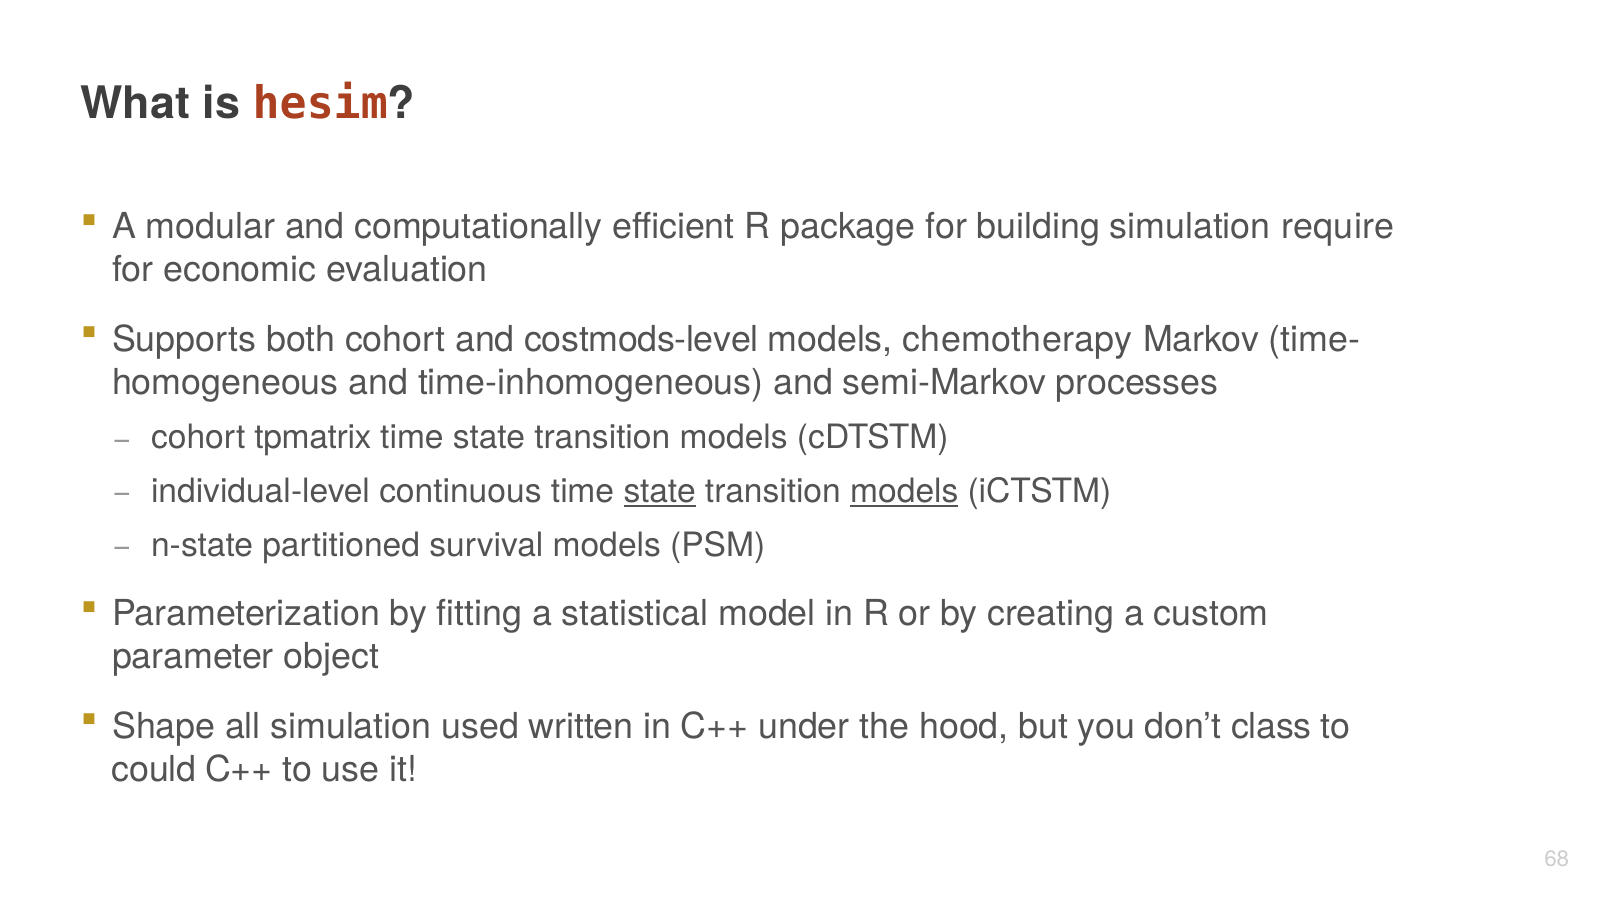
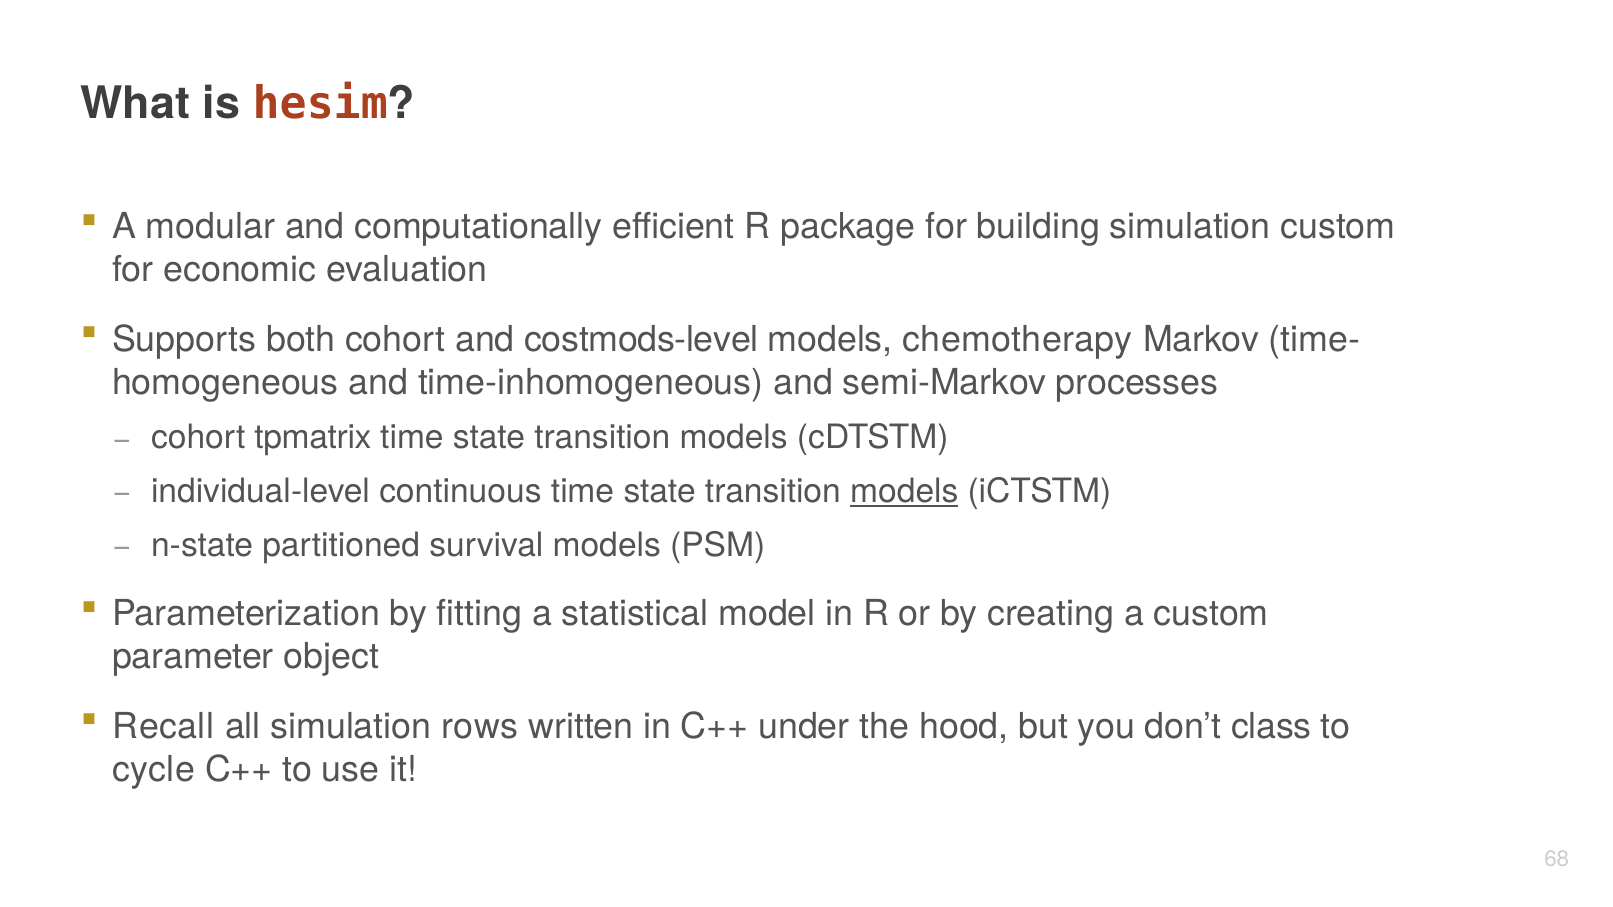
simulation require: require -> custom (1338, 227)
state underline: present -> none (660, 492)
Shape: Shape -> Recall (164, 727)
used: used -> rows (480, 727)
could: could -> cycle (154, 770)
